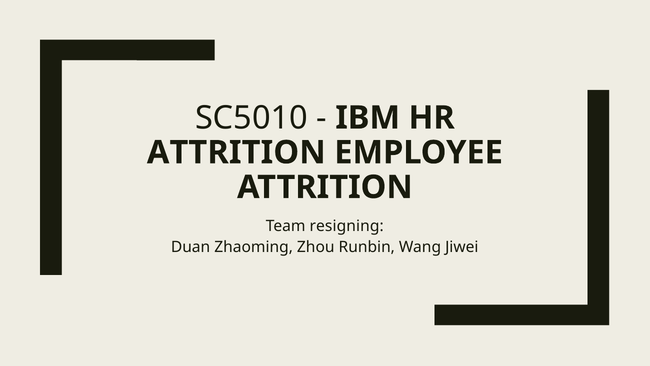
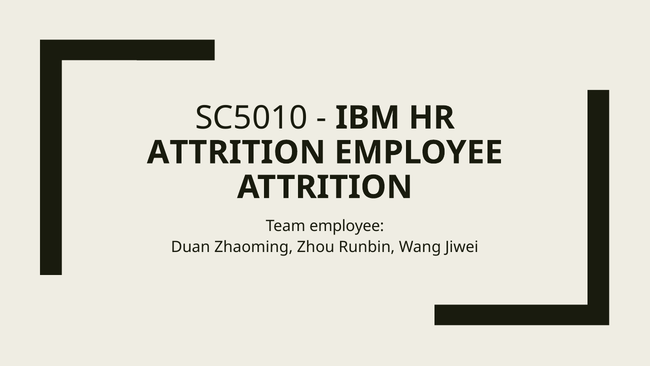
Team resigning: resigning -> employee (347, 226)
